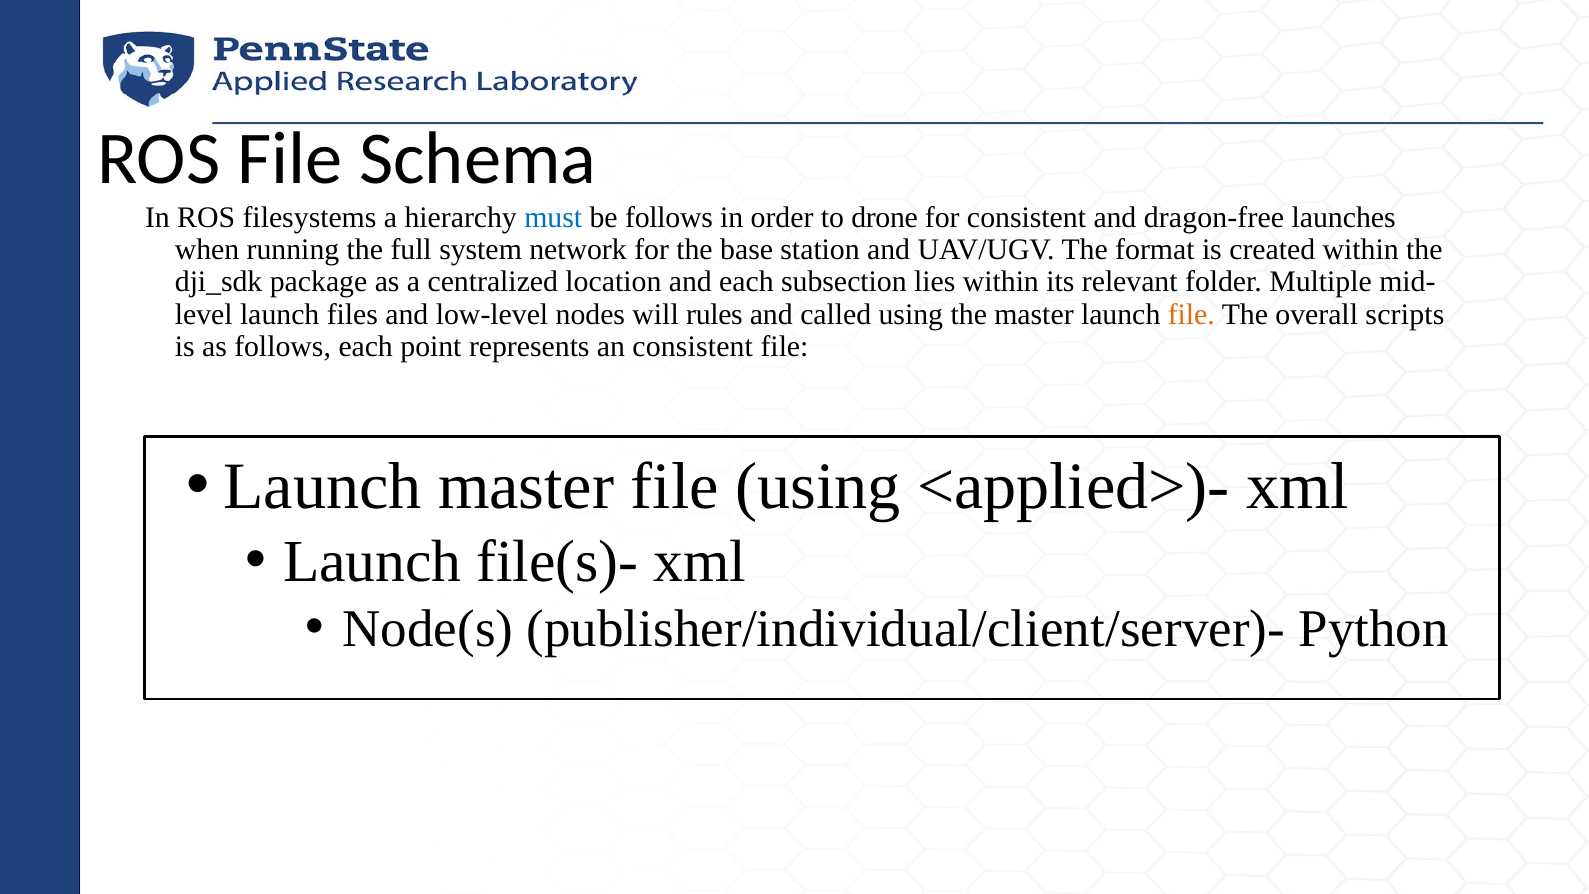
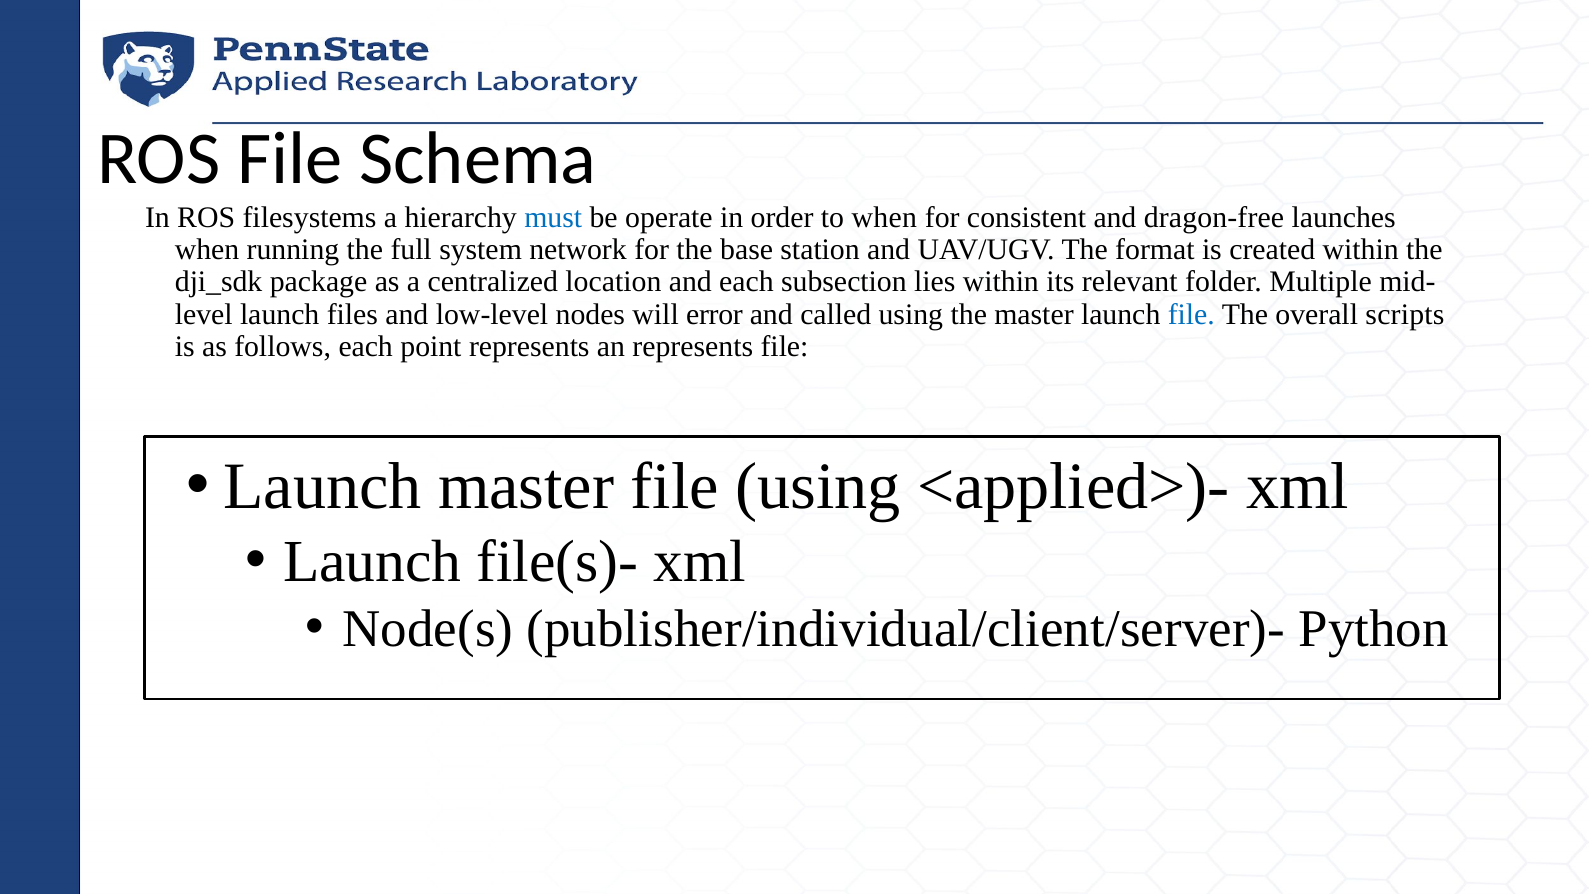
be follows: follows -> operate (669, 218)
to drone: drone -> when (884, 218)
rules: rules -> error (715, 314)
file colour: orange -> blue (1191, 314)
an consistent: consistent -> represents (693, 346)
